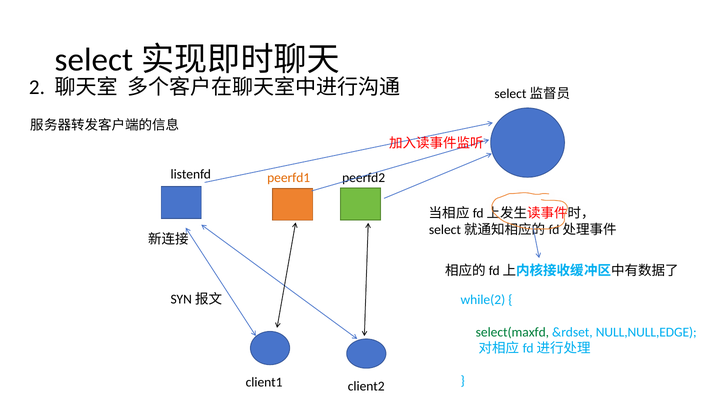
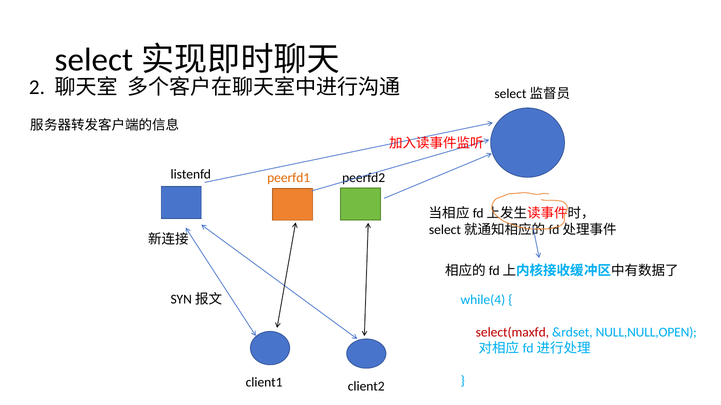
while(2: while(2 -> while(4 (483, 300)
select(maxfd colour: green -> red (512, 333)
NULL,NULL,EDGE: NULL,NULL,EDGE -> NULL,NULL,OPEN (646, 333)
